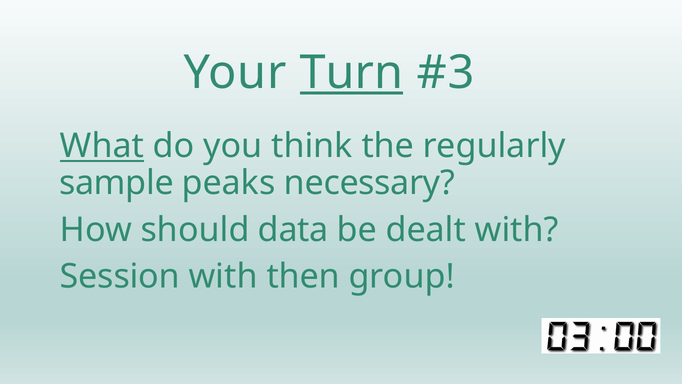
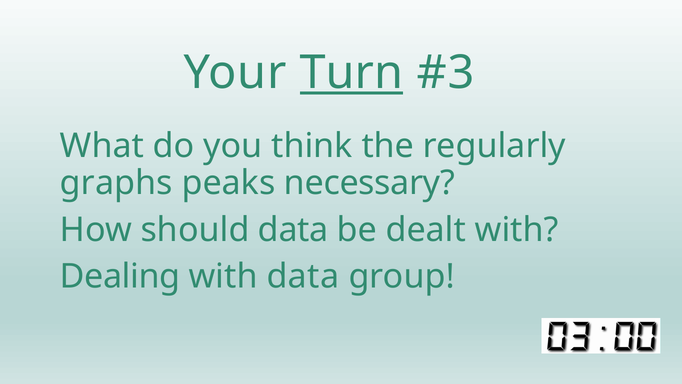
What underline: present -> none (102, 146)
sample: sample -> graphs (116, 183)
Session: Session -> Dealing (120, 276)
with then: then -> data (303, 276)
